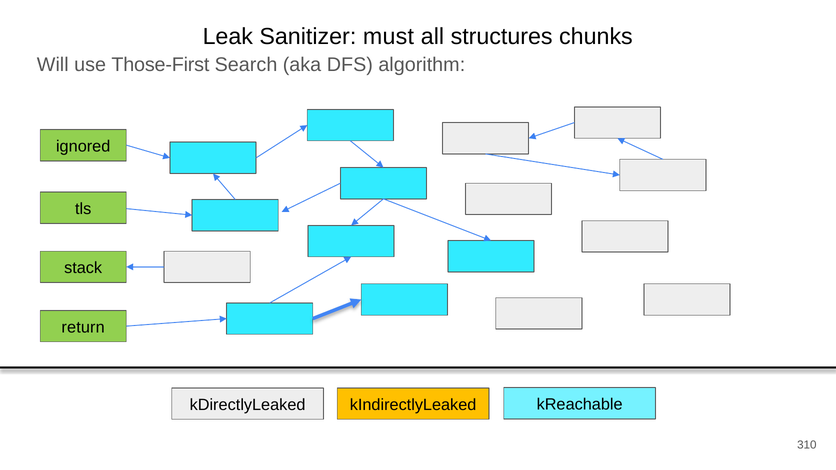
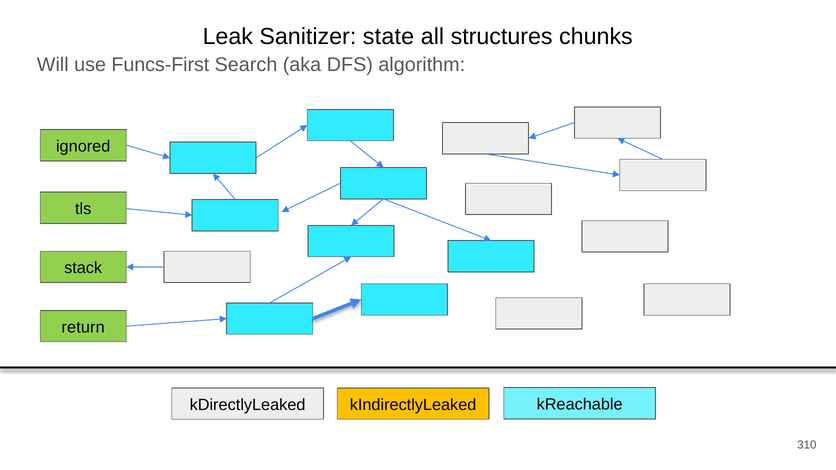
must: must -> state (388, 37)
Those-First: Those-First -> Funcs-First (160, 65)
